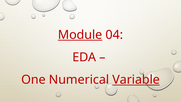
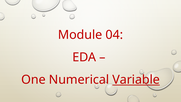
Module underline: present -> none (80, 35)
